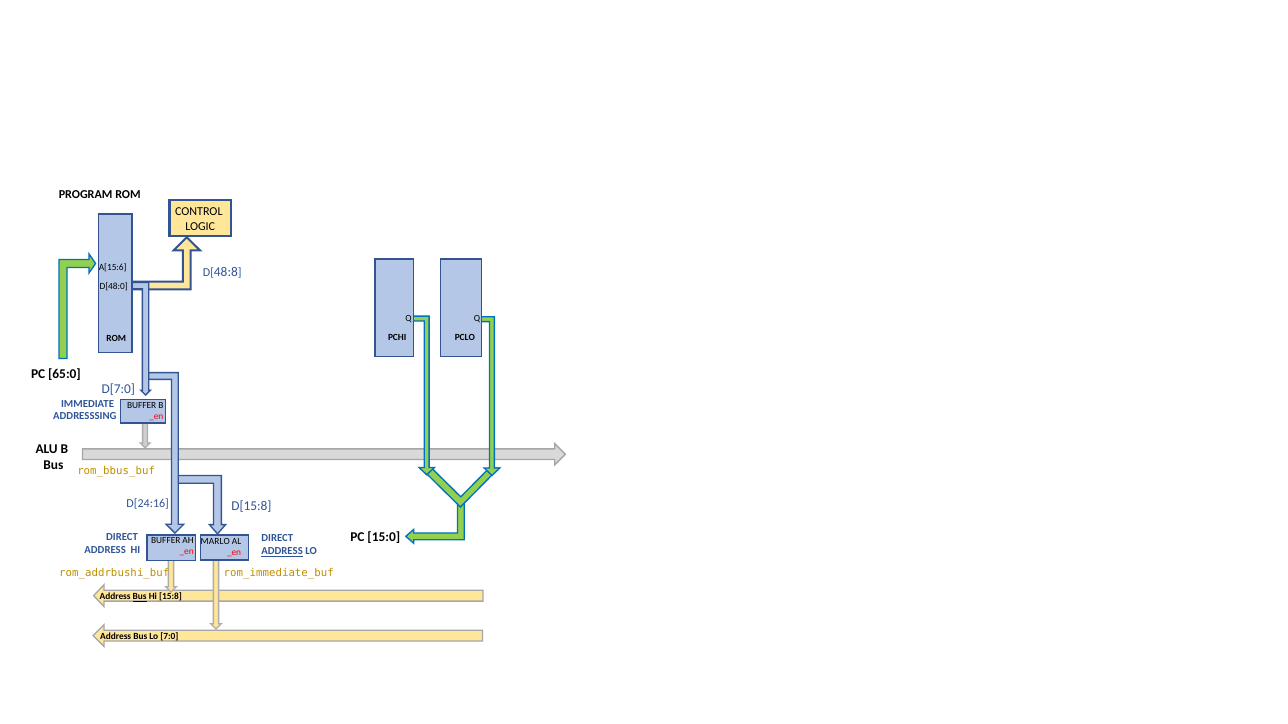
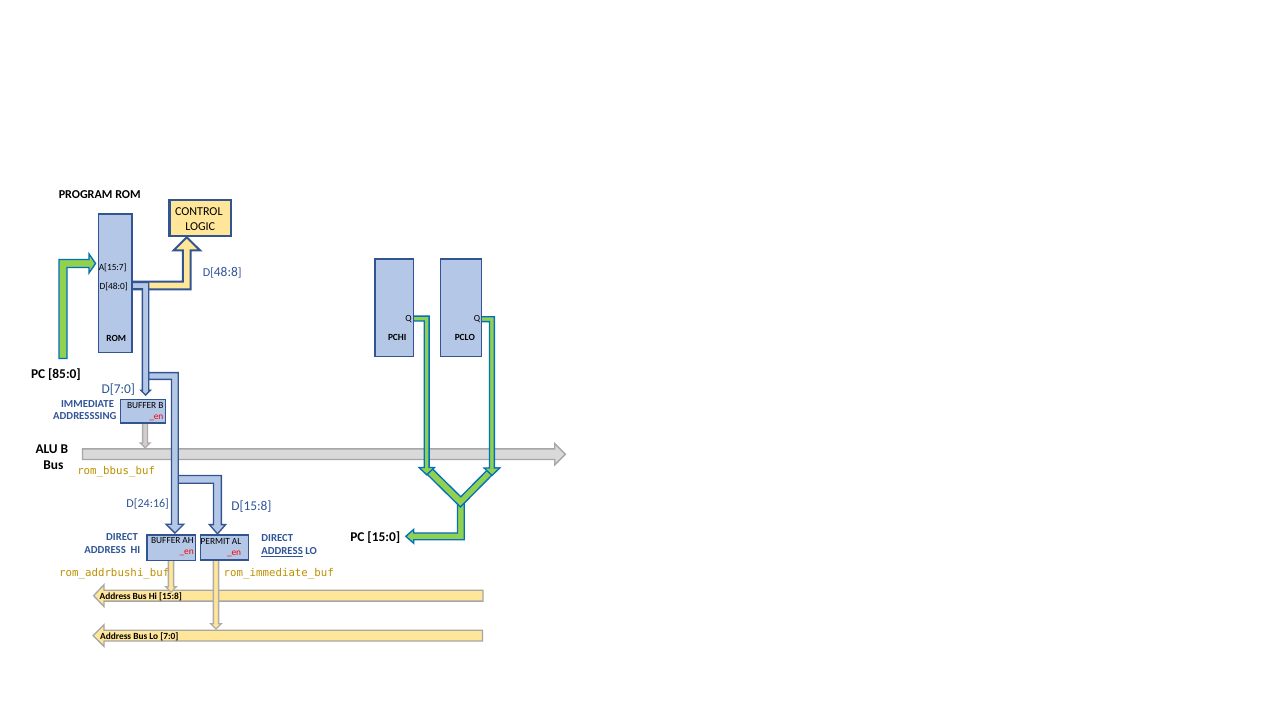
A[15:6: A[15:6 -> A[15:7 (113, 267)
65:0: 65:0 -> 85:0 (64, 375)
MARLO: MARLO -> PERMIT (215, 542)
Bus underline: present -> none (140, 597)
